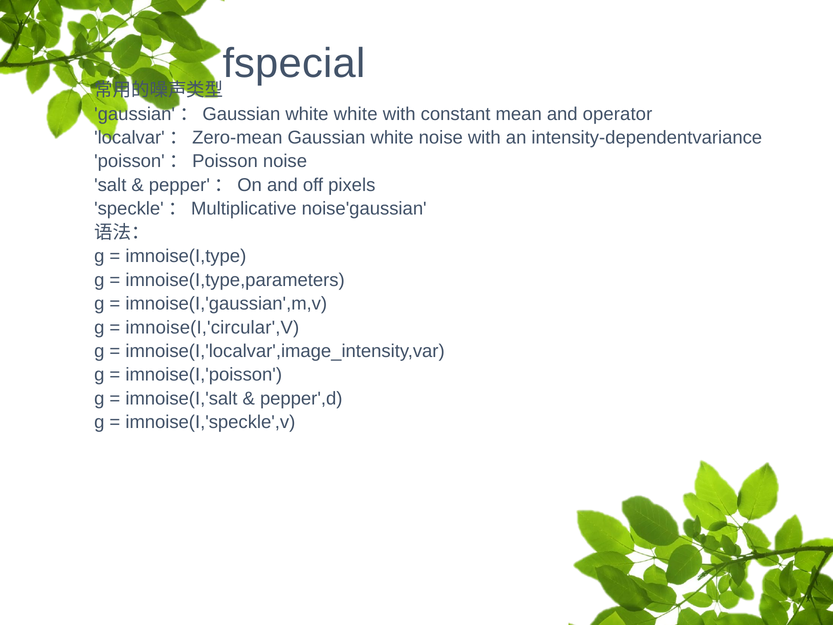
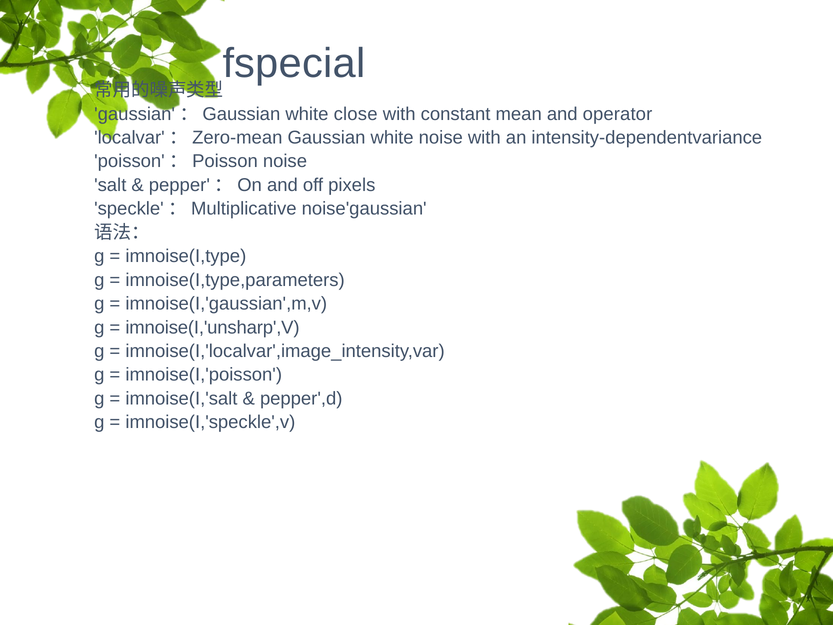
white white: white -> close (356, 114)
imnoise(I,'circular',V: imnoise(I,'circular',V -> imnoise(I,'unsharp',V (212, 327)
